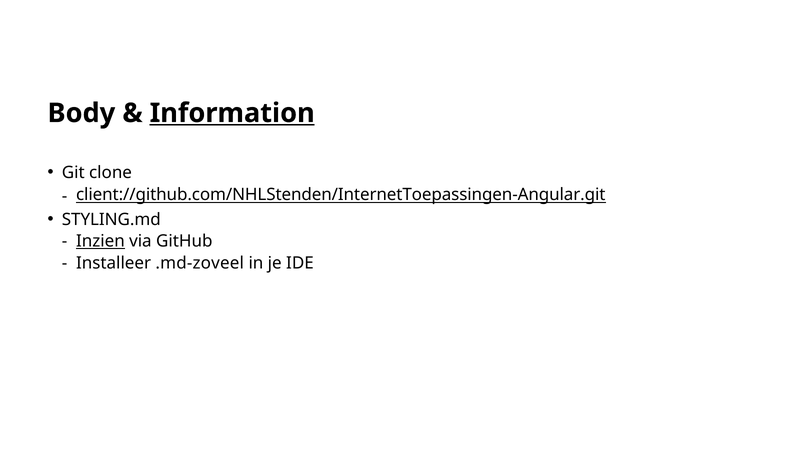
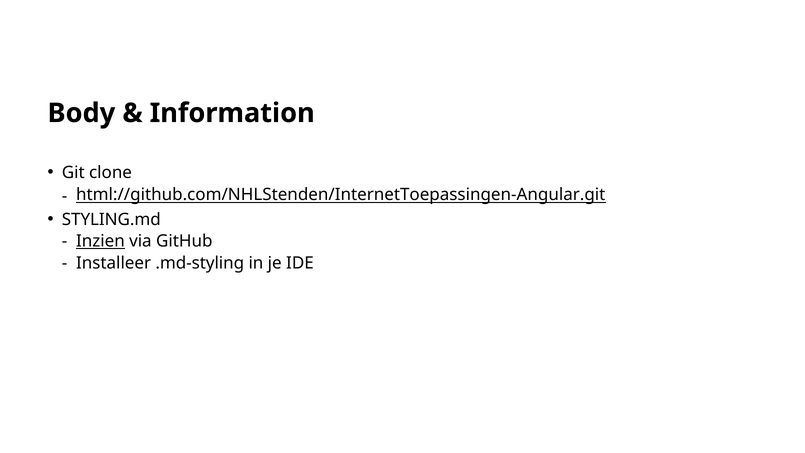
Information underline: present -> none (232, 113)
client://github.com/NHLStenden/InternetToepassingen-Angular.git: client://github.com/NHLStenden/InternetToepassingen-Angular.git -> html://github.com/NHLStenden/InternetToepassingen-Angular.git (341, 195)
.md-zoveel: .md-zoveel -> .md-styling (200, 263)
